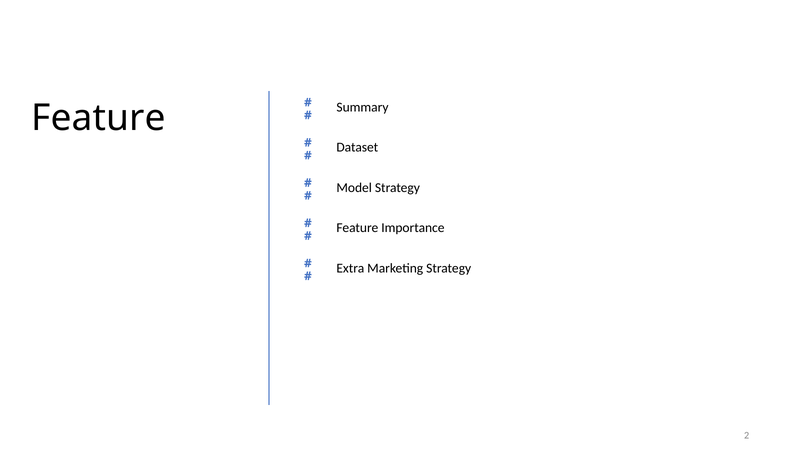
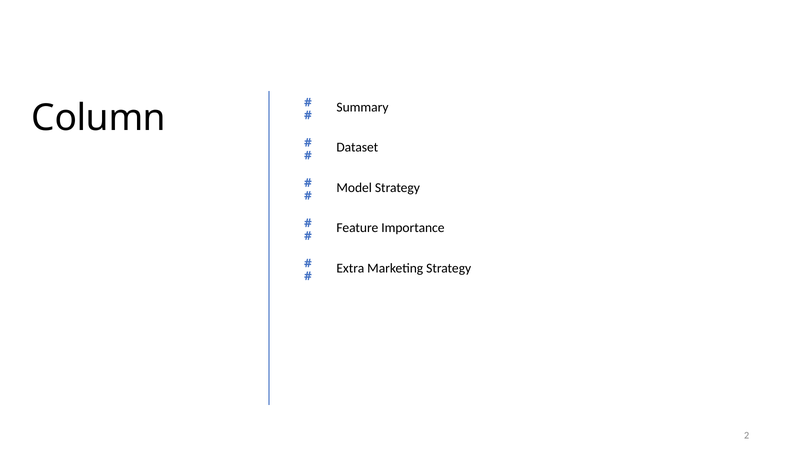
Feature: Feature -> Column (99, 118)
